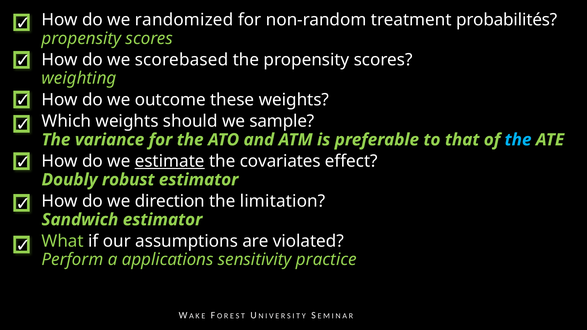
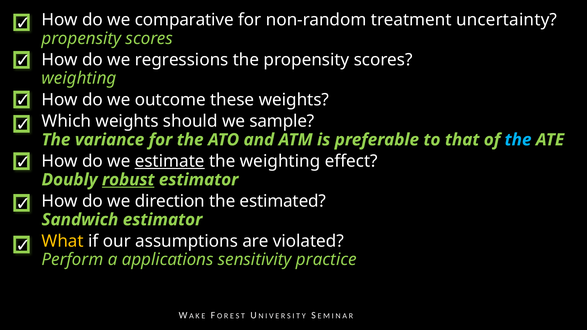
randomized: randomized -> comparative (184, 20)
probabilités: probabilités -> uncertainty (507, 20)
scorebased: scorebased -> regressions (182, 60)
the covariates: covariates -> weighting (280, 161)
robust underline: none -> present (128, 180)
limitation: limitation -> estimated (283, 201)
What colour: light green -> yellow (63, 241)
